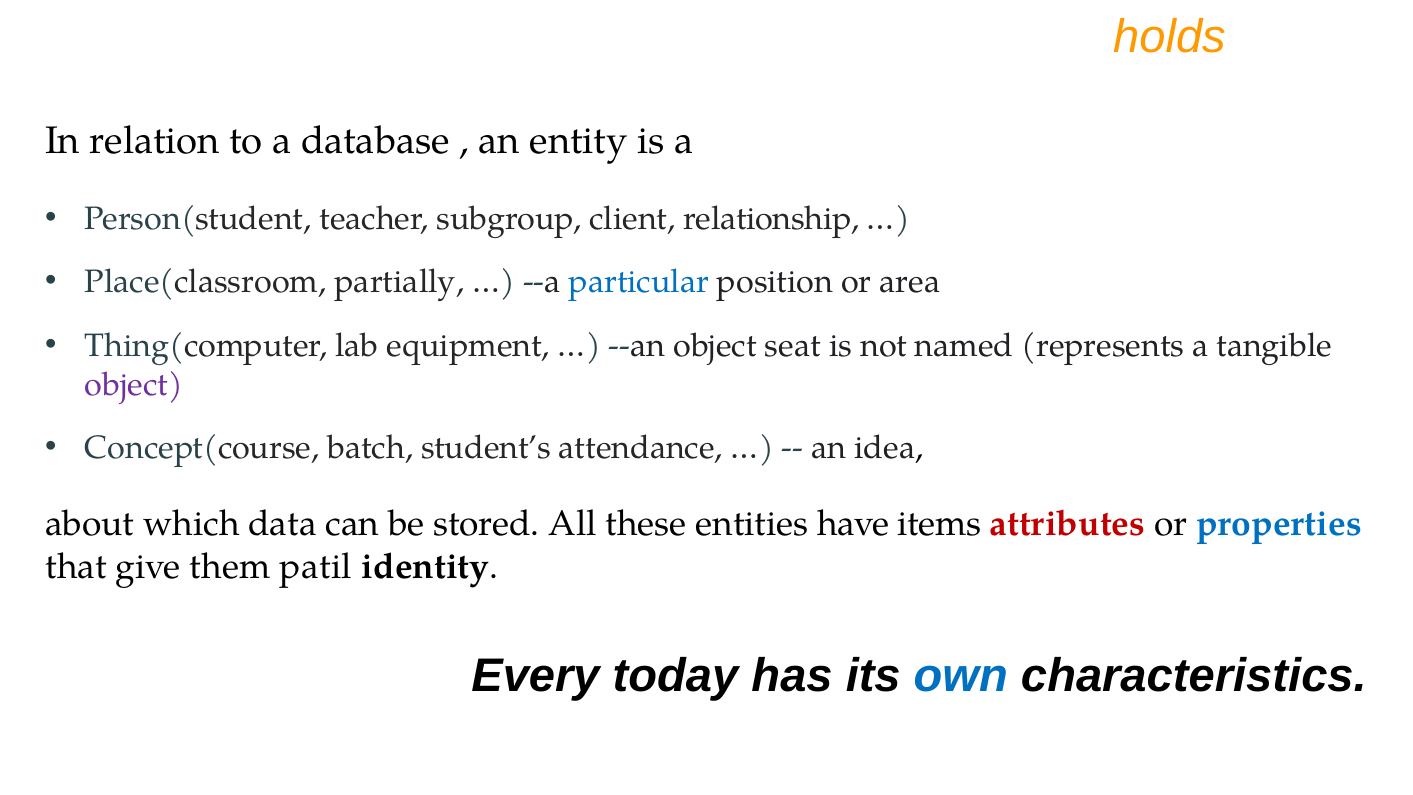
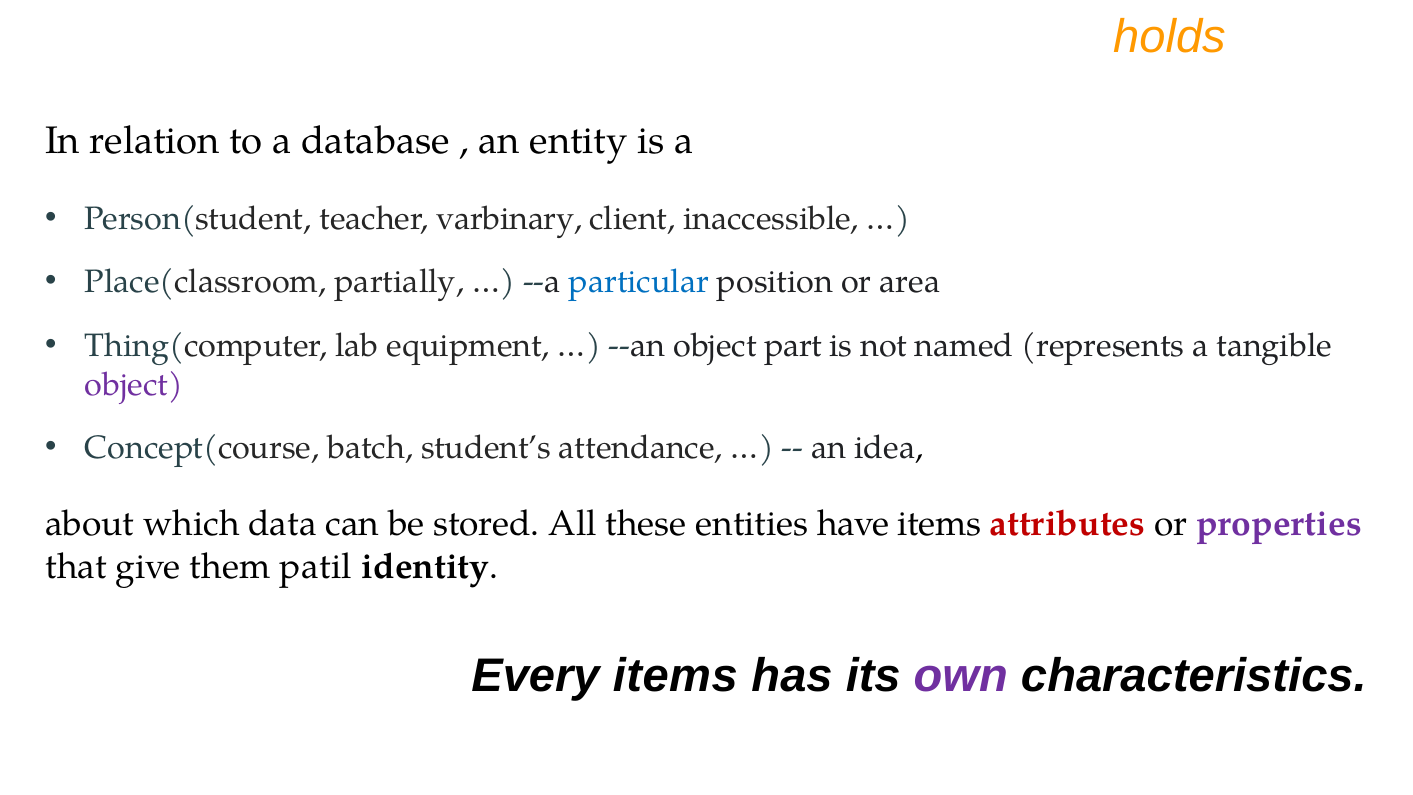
subgroup: subgroup -> varbinary (509, 218)
relationship: relationship -> inaccessible (771, 218)
seat: seat -> part (793, 345)
properties colour: blue -> purple (1279, 524)
Every today: today -> items (675, 675)
own colour: blue -> purple (961, 675)
